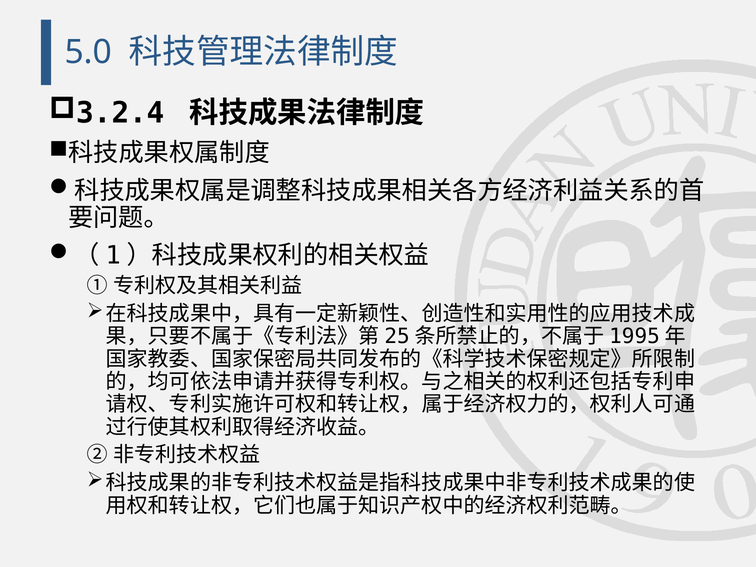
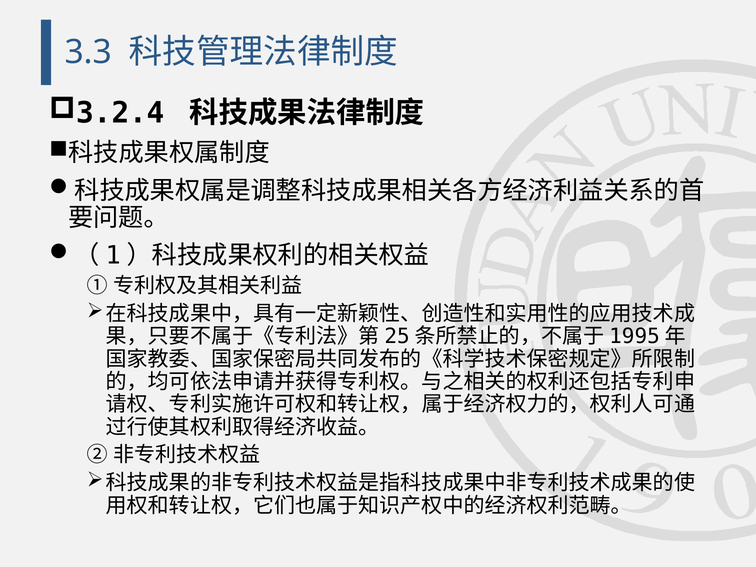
5.0: 5.0 -> 3.3 (88, 52)
